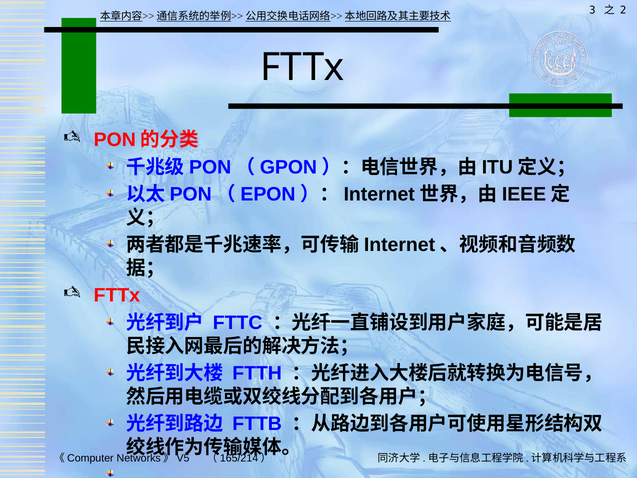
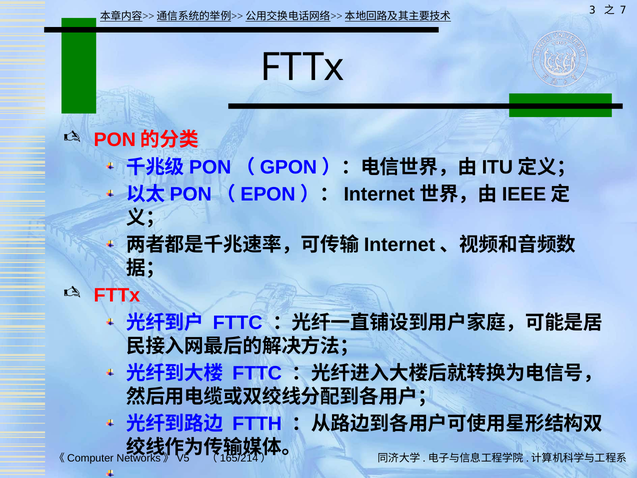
2: 2 -> 7 (623, 10)
FTTH: FTTH -> FTTC (257, 373)
FTTB: FTTB -> FTTH (257, 424)
